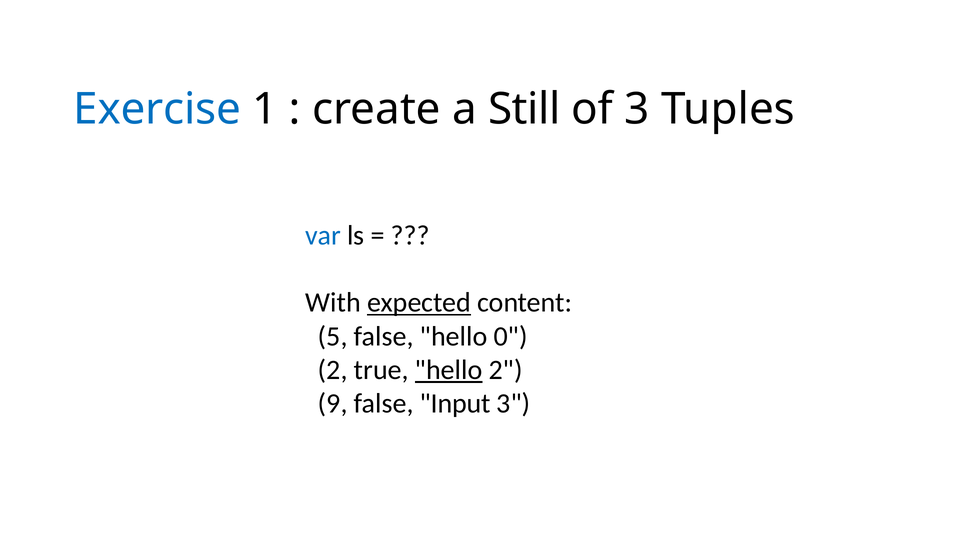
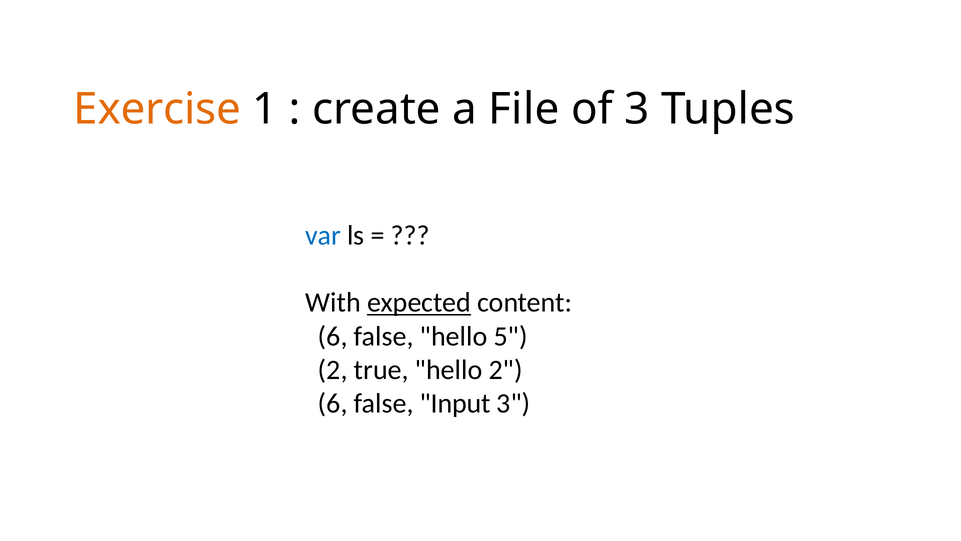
Exercise colour: blue -> orange (157, 109)
Still: Still -> File (524, 109)
5: 5 -> 6 (333, 336)
0: 0 -> 5 (511, 336)
hello underline: present -> none (449, 370)
9: 9 -> 6 (333, 403)
